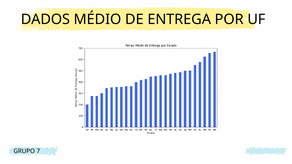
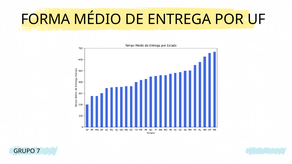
DADOS: DADOS -> FORMA (46, 19)
